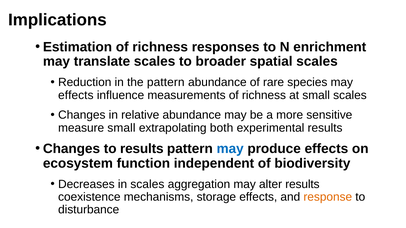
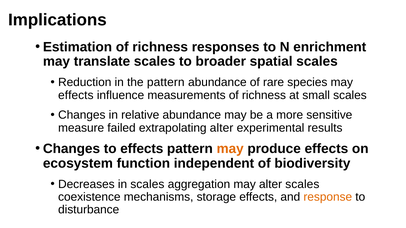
measure small: small -> failed (122, 128)
extrapolating both: both -> alter (222, 128)
to results: results -> effects (142, 149)
may colour: blue -> orange (230, 149)
alter results: results -> scales (302, 184)
